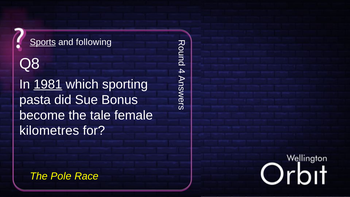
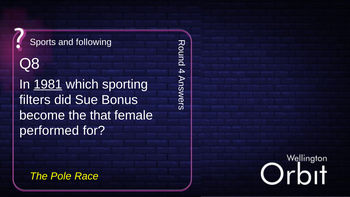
Sports underline: present -> none (43, 42)
pasta: pasta -> filters (35, 100)
tale: tale -> that (100, 115)
kilometres: kilometres -> performed (49, 131)
